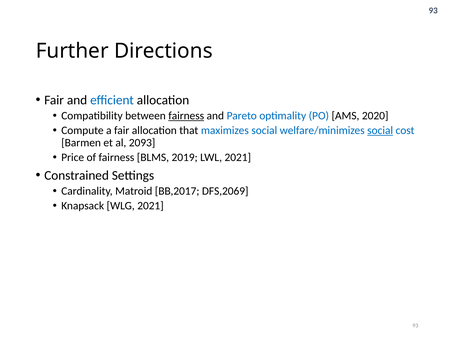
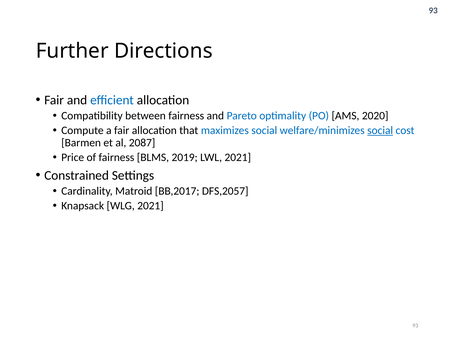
fairness underline: present -> none (186, 116)
2093: 2093 -> 2087 (142, 143)
DFS,2069: DFS,2069 -> DFS,2057 (225, 191)
